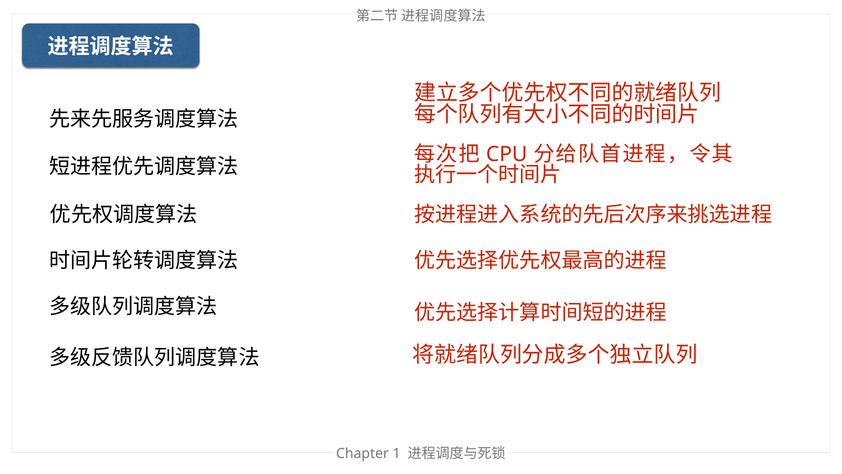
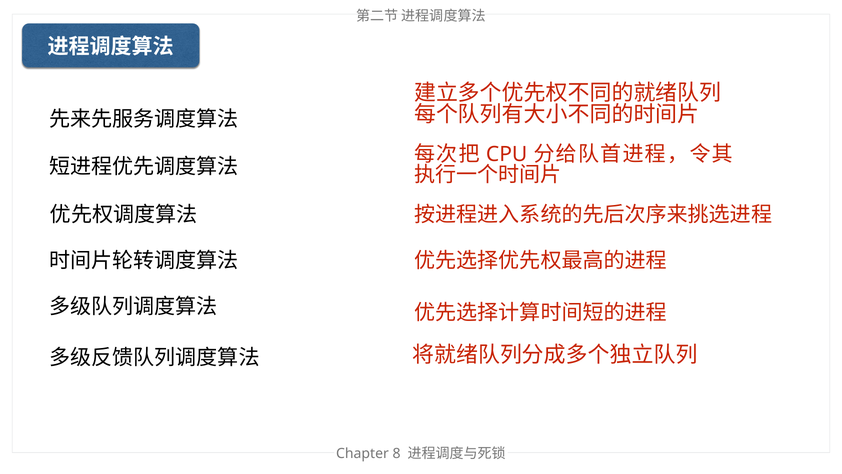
1: 1 -> 8 (397, 453)
